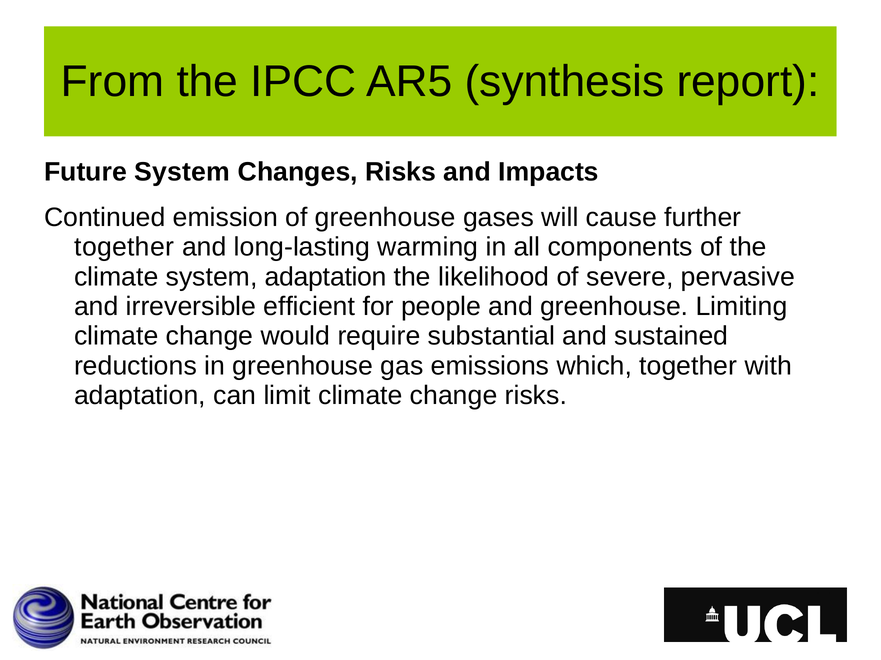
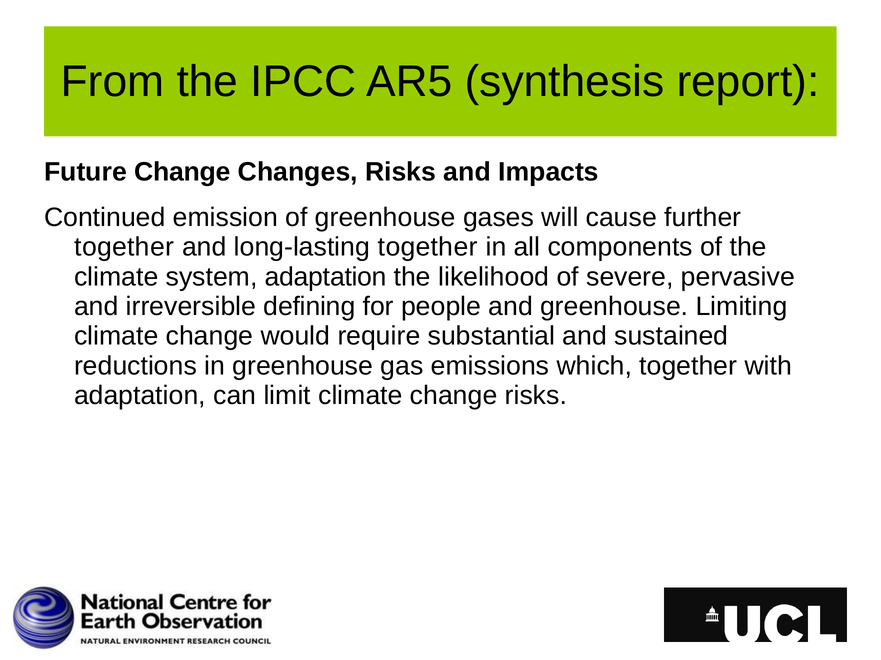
Future System: System -> Change (182, 172)
long-lasting warming: warming -> together (428, 247)
efficient: efficient -> defining (309, 307)
